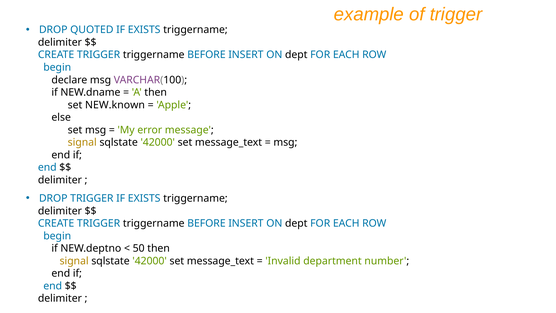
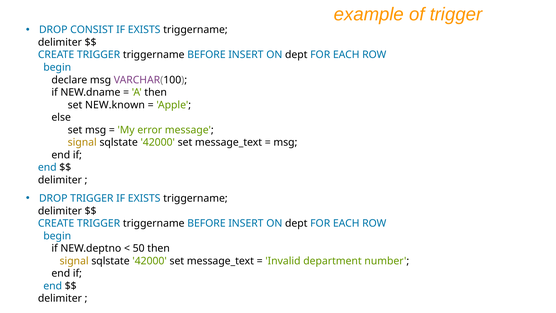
QUOTED: QUOTED -> CONSIST (92, 30)
